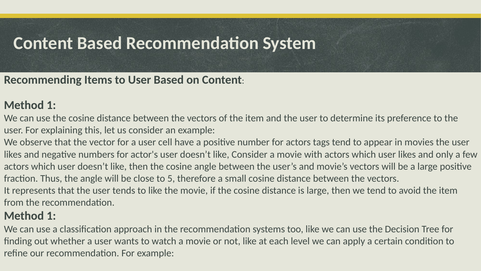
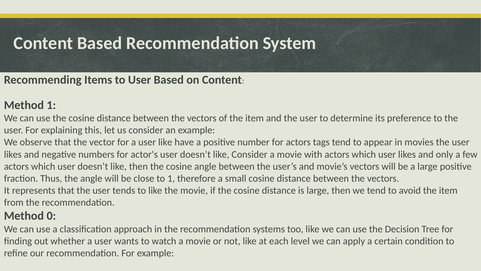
user cell: cell -> like (165, 142)
to 5: 5 -> 1 (171, 178)
1: 1 -> 0 (51, 216)
